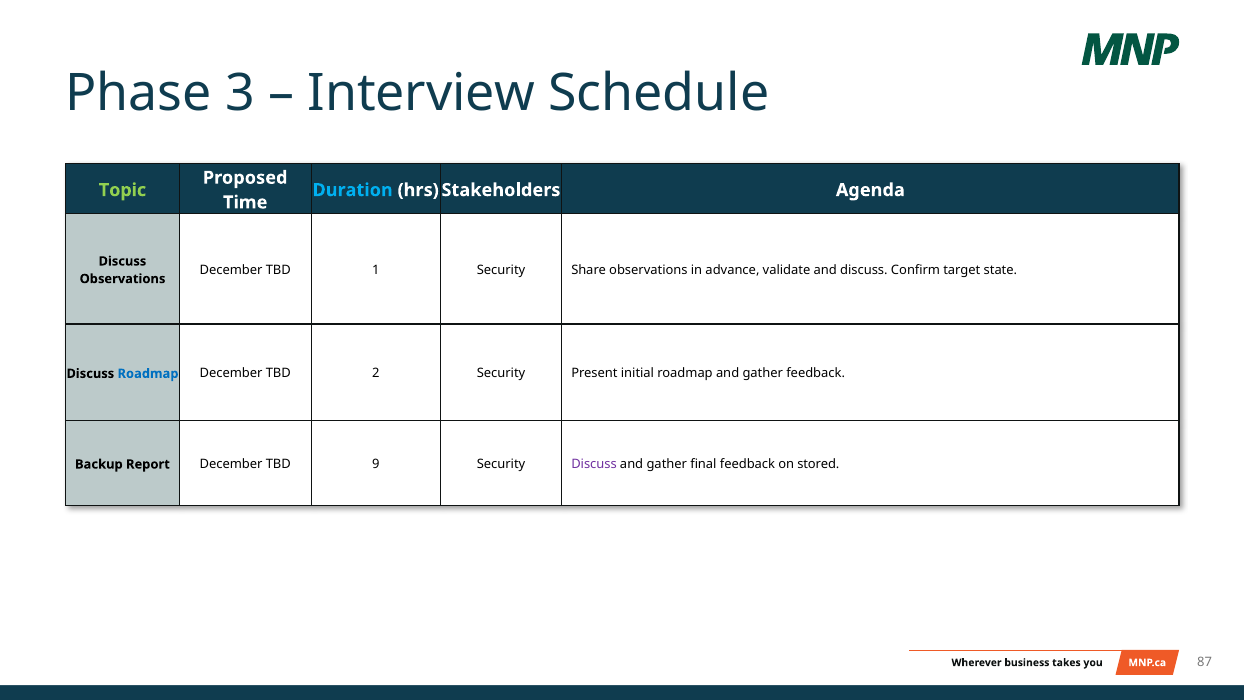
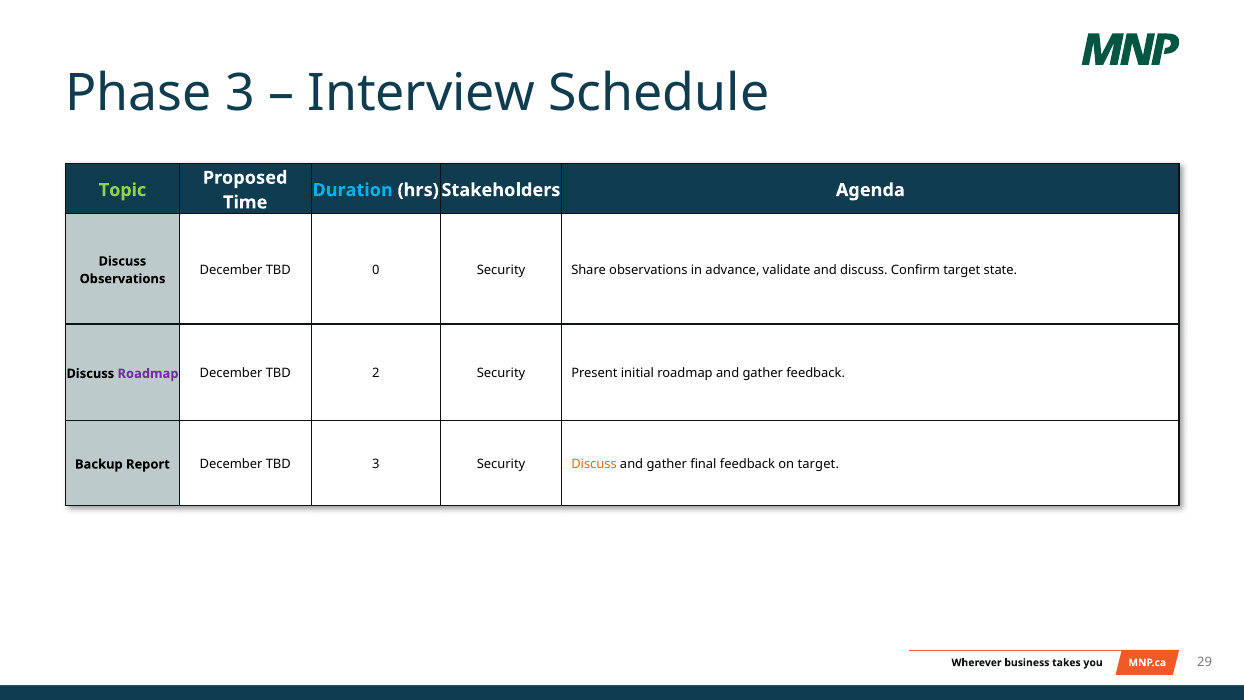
1: 1 -> 0 (376, 270)
Roadmap colour: blue -> purple (148, 373)
TBD 9: 9 -> 3 (376, 464)
Discuss colour: purple -> orange (594, 464)
on stored: stored -> target (818, 464)
87: 87 -> 29 (1205, 662)
